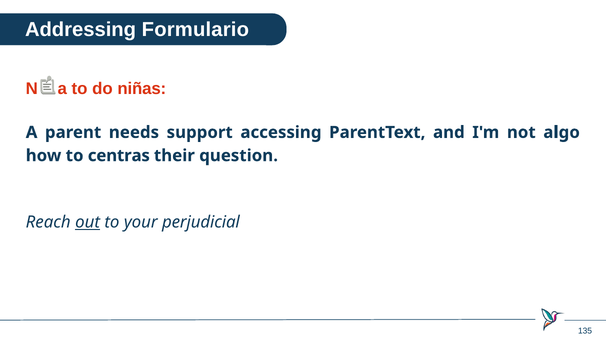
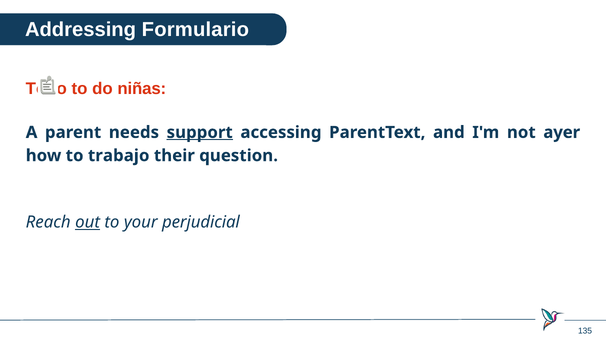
Nada: Nada -> Todo (46, 89)
support underline: none -> present (200, 132)
algo: algo -> ayer (562, 132)
centras: centras -> trabajo (119, 156)
